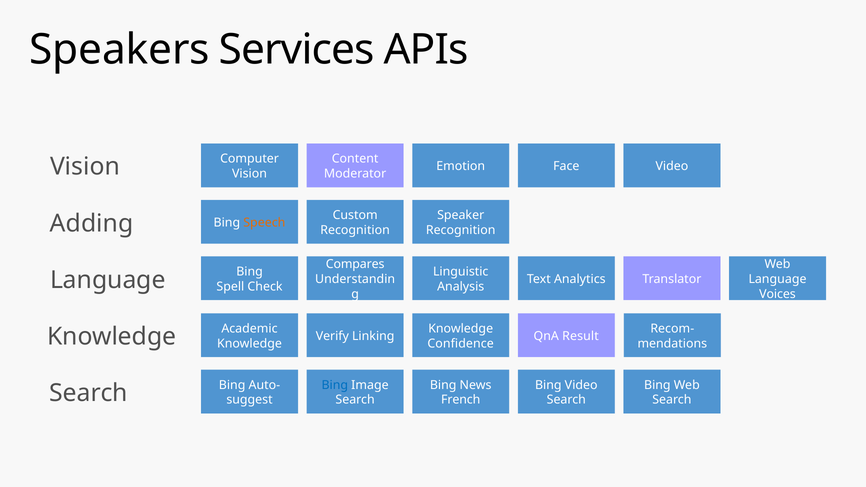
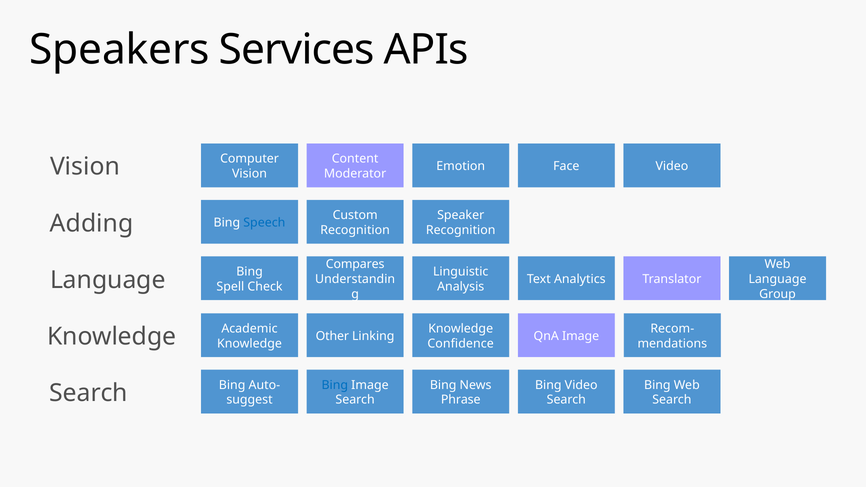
Speech colour: orange -> blue (264, 223)
Voices: Voices -> Group (778, 294)
Verify: Verify -> Other (332, 336)
QnA Result: Result -> Image (581, 336)
French: French -> Phrase (461, 400)
